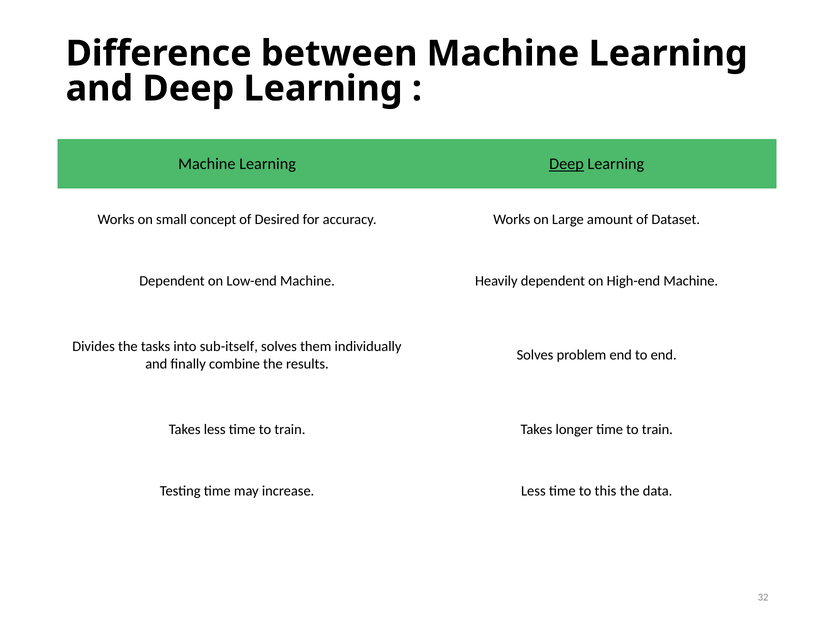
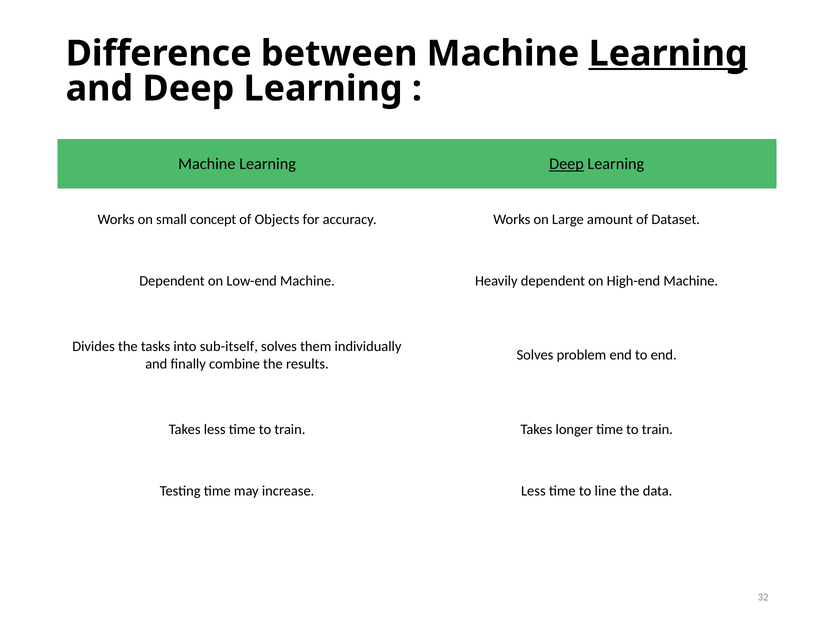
Learning underline: none -> present (668, 54)
Desired: Desired -> Objects (277, 219)
this: this -> line (605, 491)
